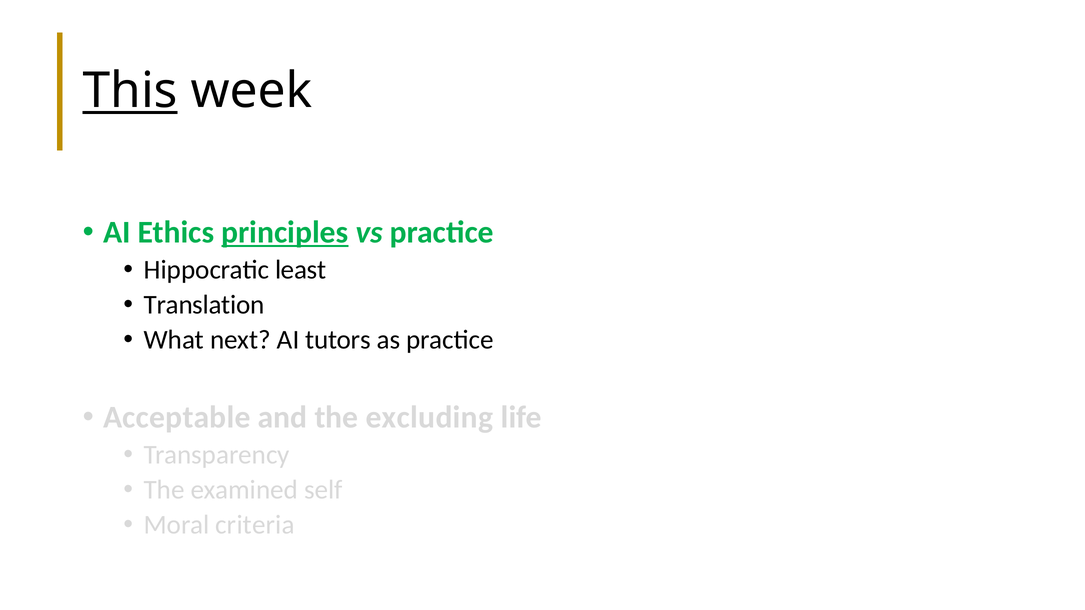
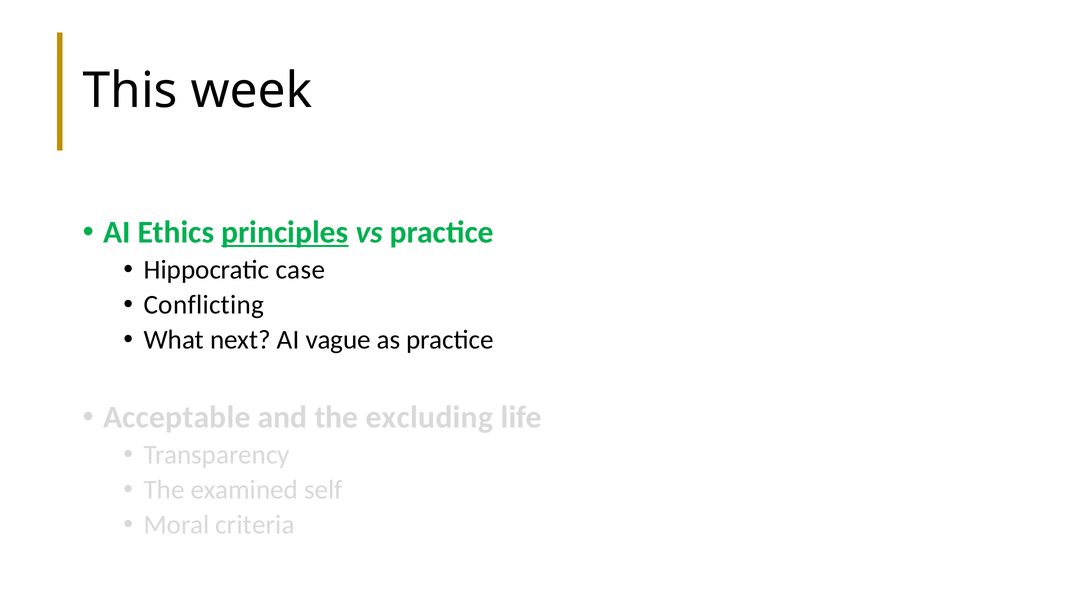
This underline: present -> none (130, 91)
least: least -> case (300, 270)
Translation: Translation -> Conflicting (204, 305)
tutors: tutors -> vague (338, 340)
